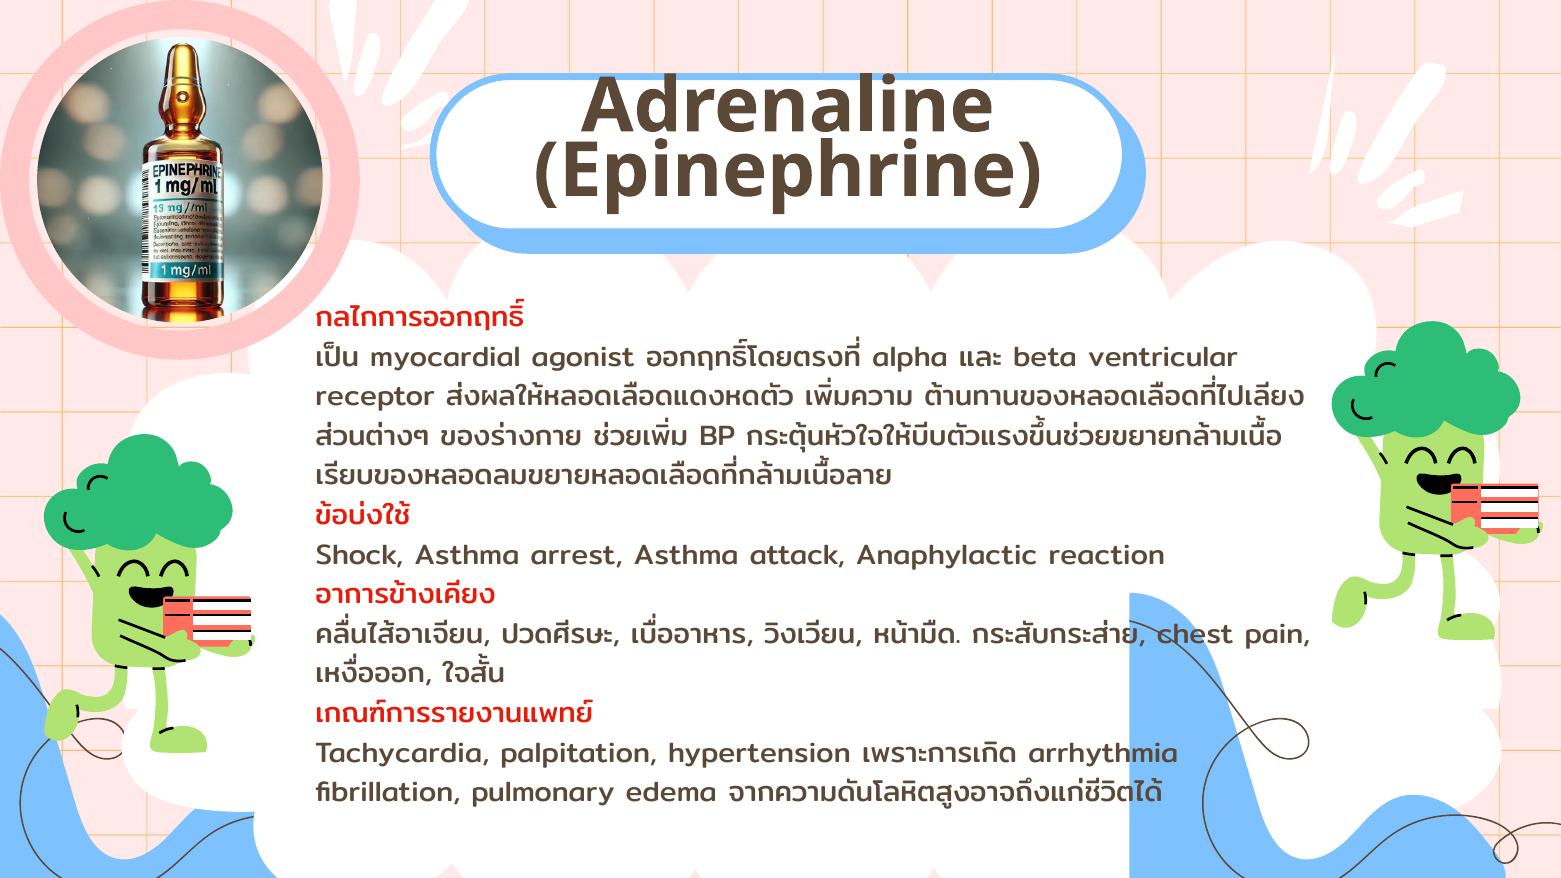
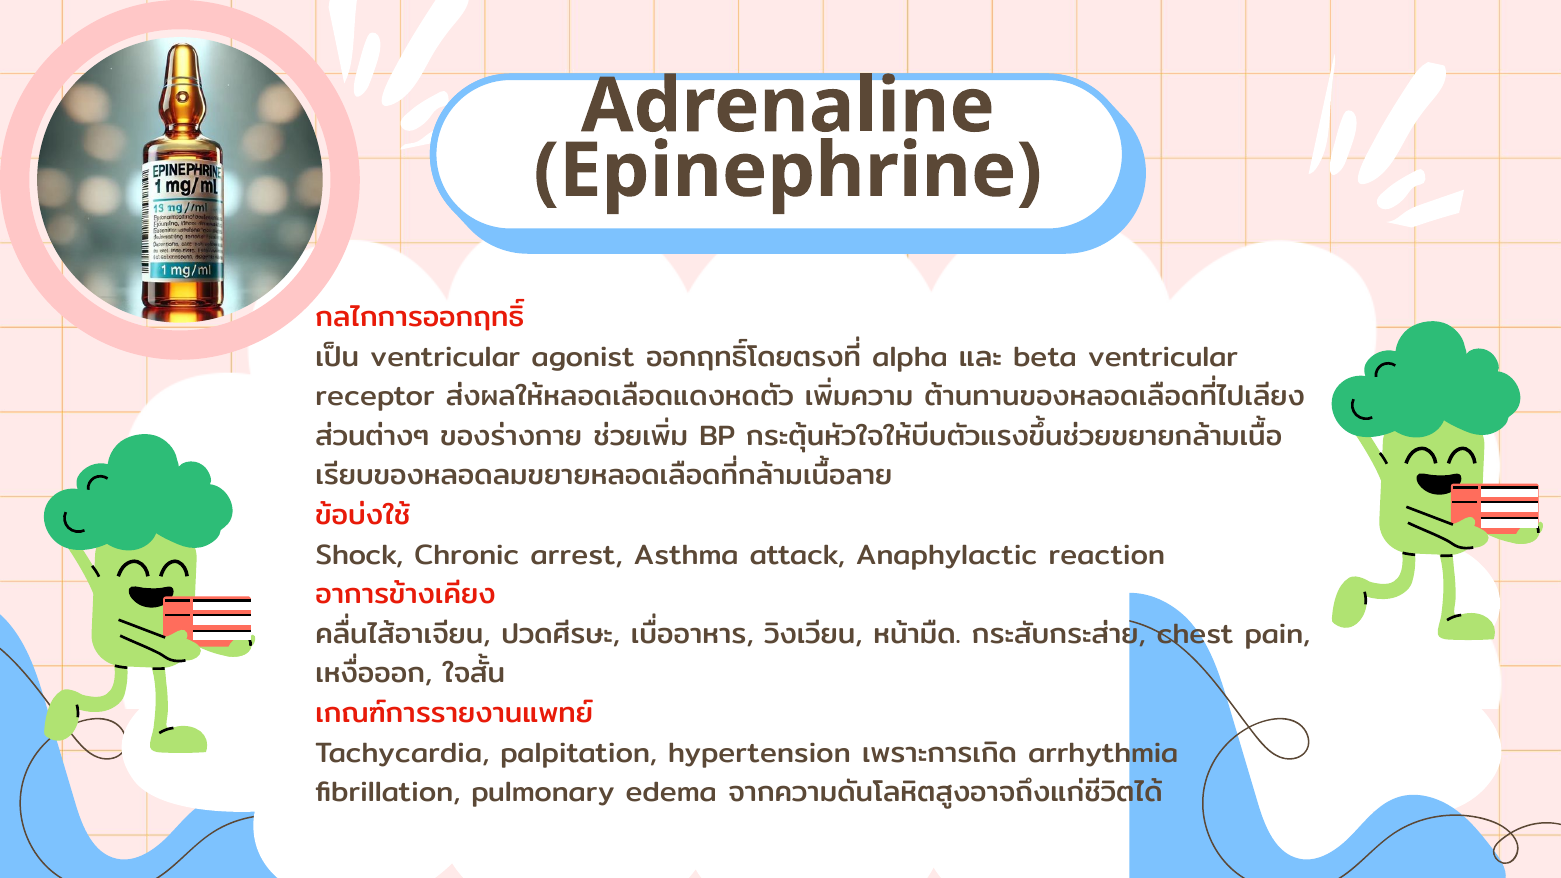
myocardial: myocardial -> ventricular (445, 357)
Shock Asthma: Asthma -> Chronic (467, 555)
